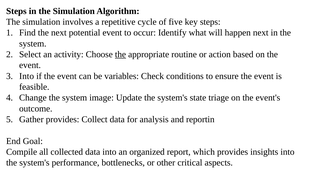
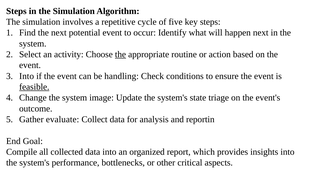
variables: variables -> handling (122, 76)
feasible underline: none -> present (34, 87)
Gather provides: provides -> evaluate (63, 119)
